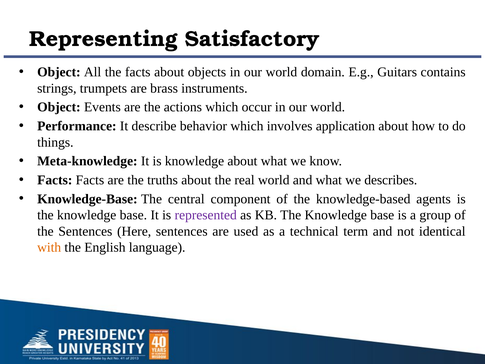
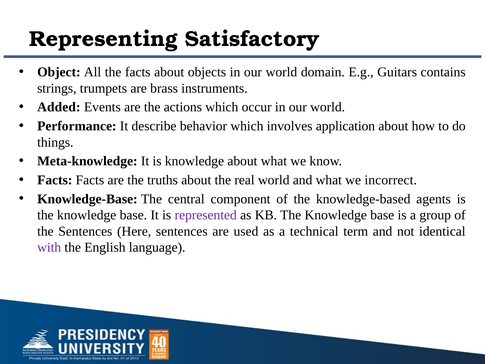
Object: Object -> Added (59, 107)
describes: describes -> incorrect (391, 180)
with colour: orange -> purple (49, 247)
